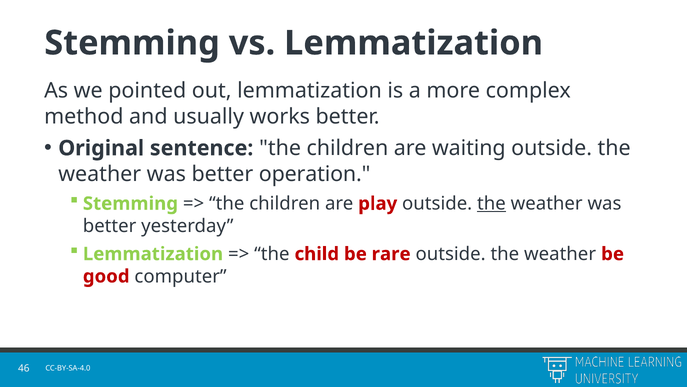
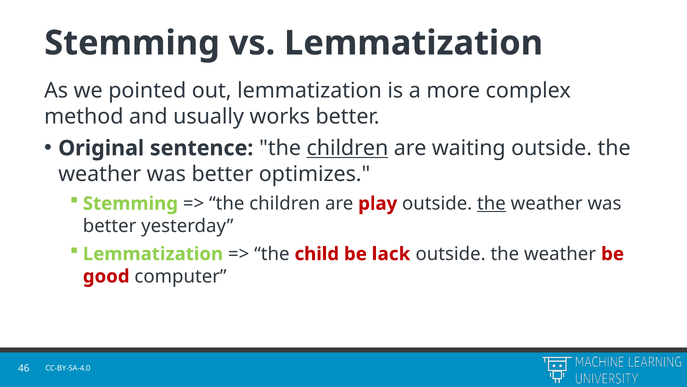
children underline: none -> present (347, 148)
operation: operation -> optimizes (315, 174)
rare: rare -> lack (391, 254)
